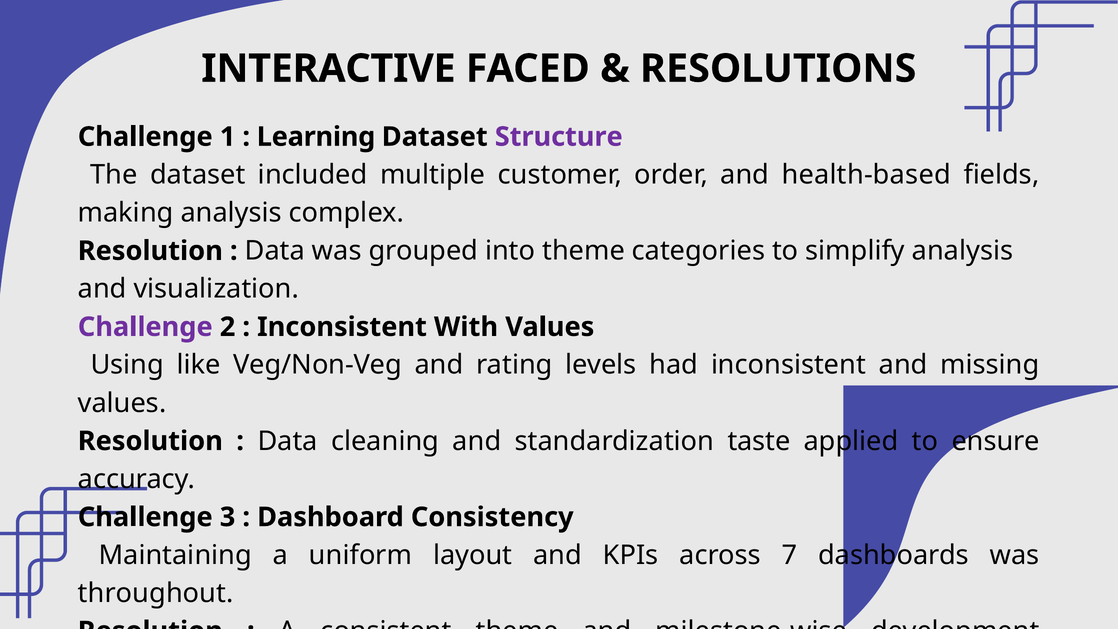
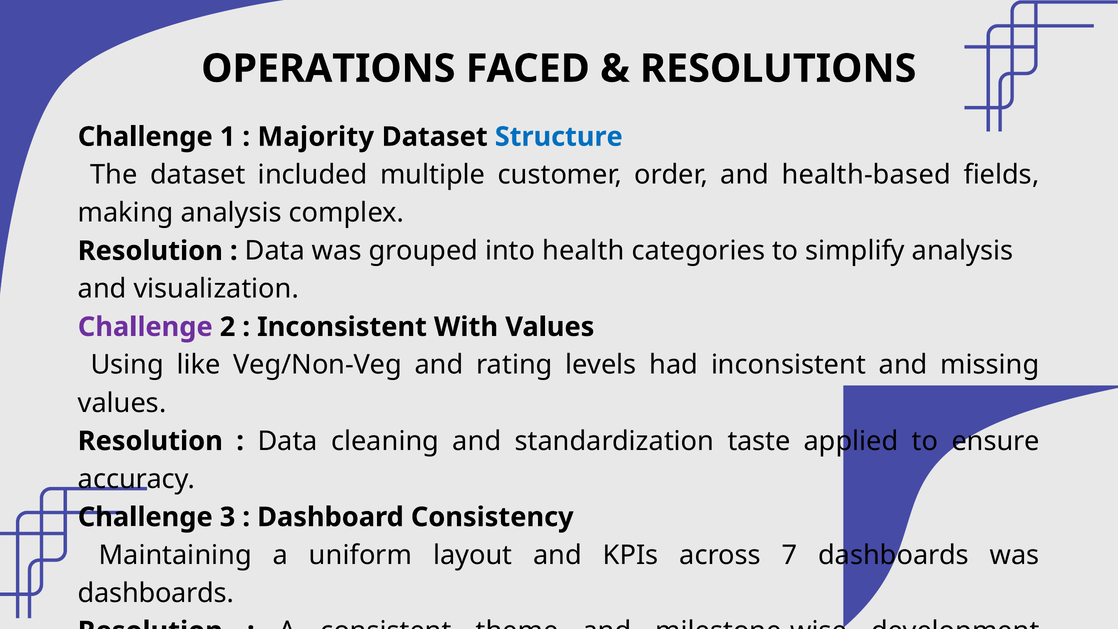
INTERACTIVE: INTERACTIVE -> OPERATIONS (328, 69)
Learning: Learning -> Majority (316, 137)
Structure colour: purple -> blue (559, 137)
into theme: theme -> health (583, 251)
throughout: throughout -> dashboards (156, 593)
